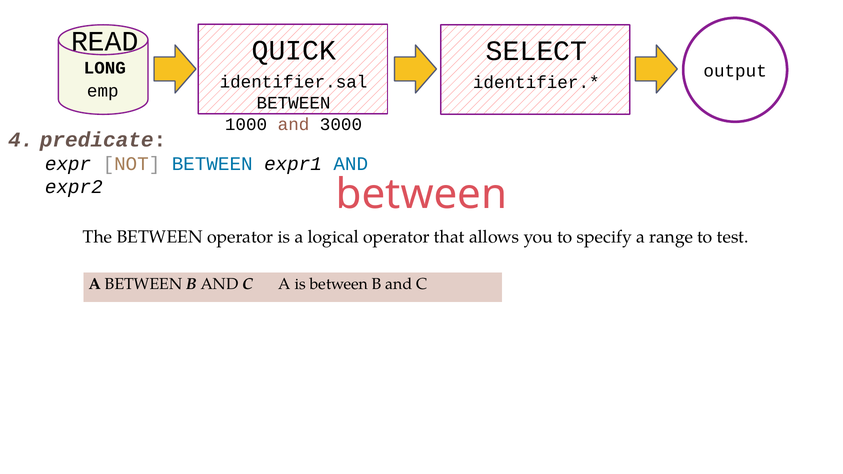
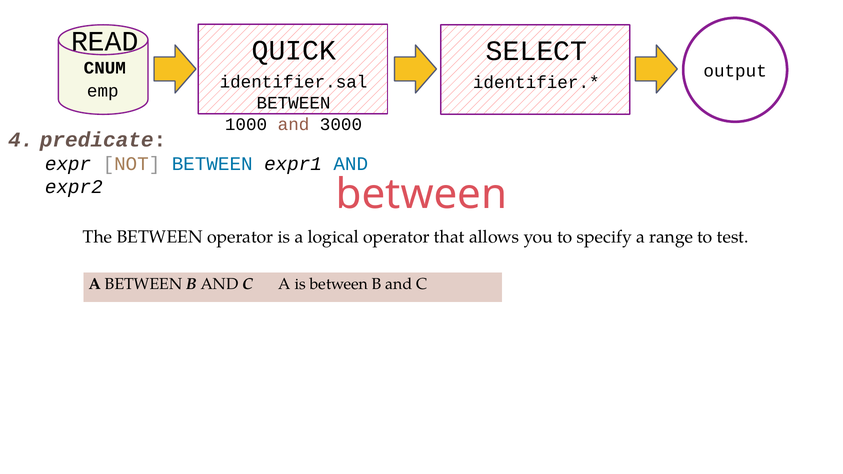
LONG: LONG -> CNUM (105, 68)
